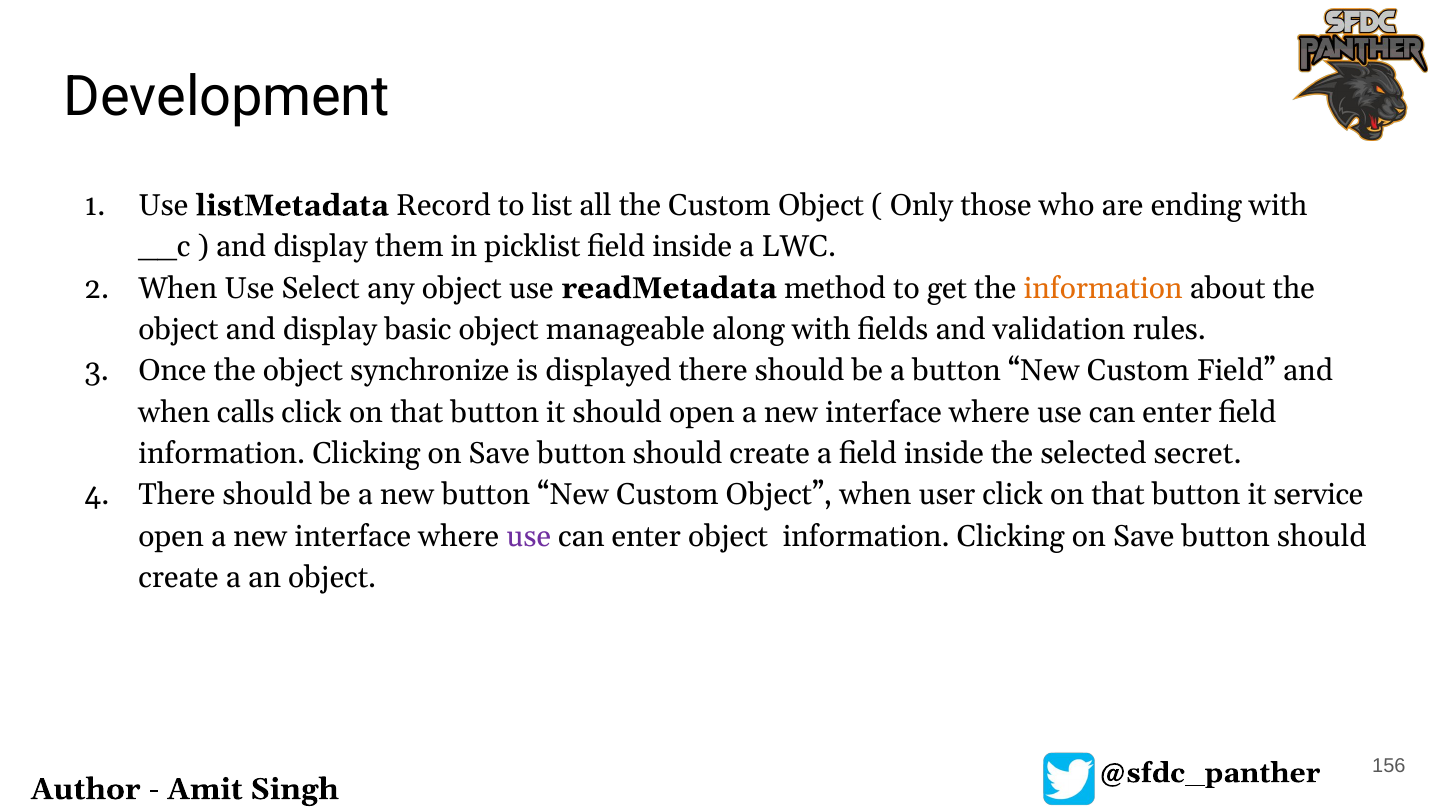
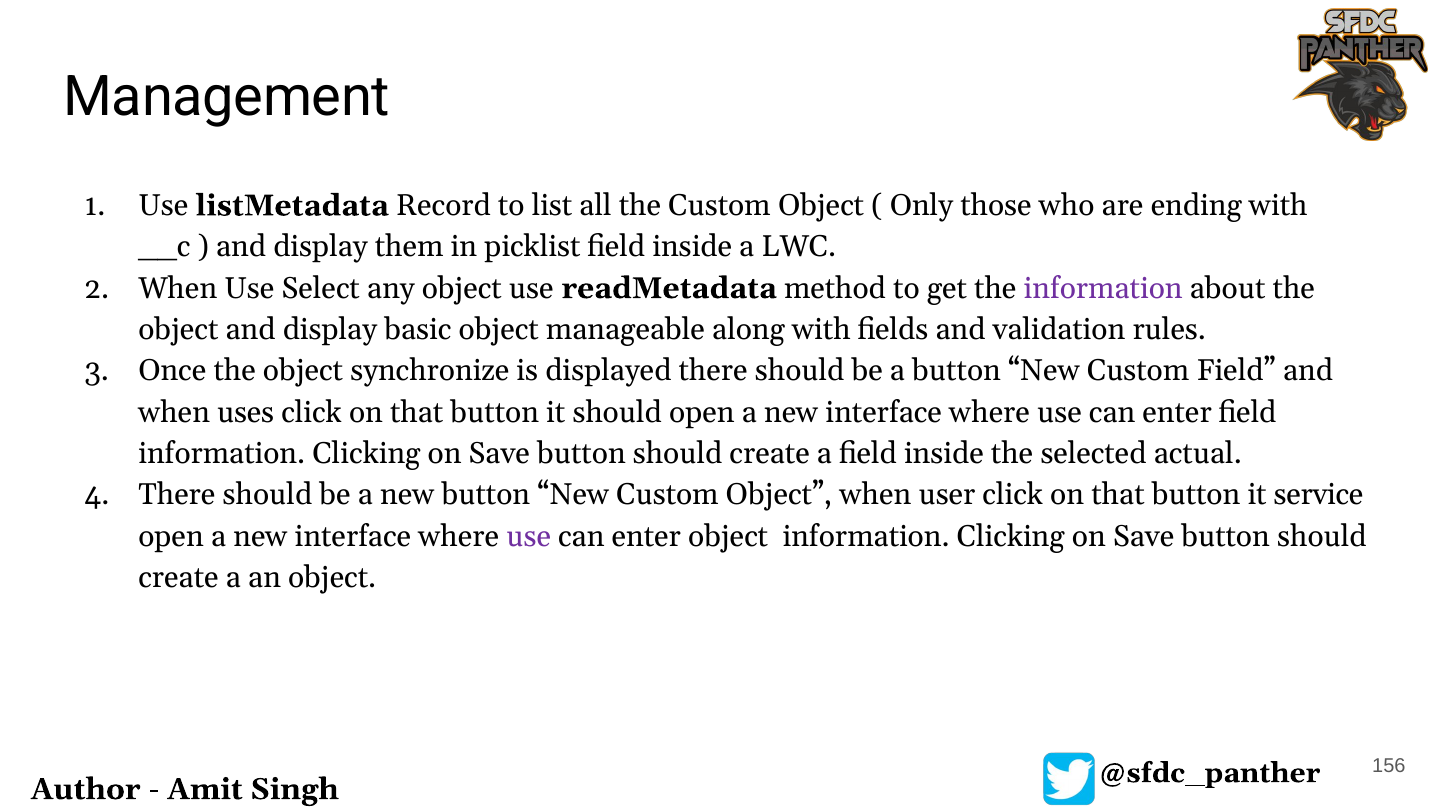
Development: Development -> Management (227, 97)
information colour: orange -> purple (1103, 288)
calls: calls -> uses (246, 412)
secret: secret -> actual (1198, 454)
